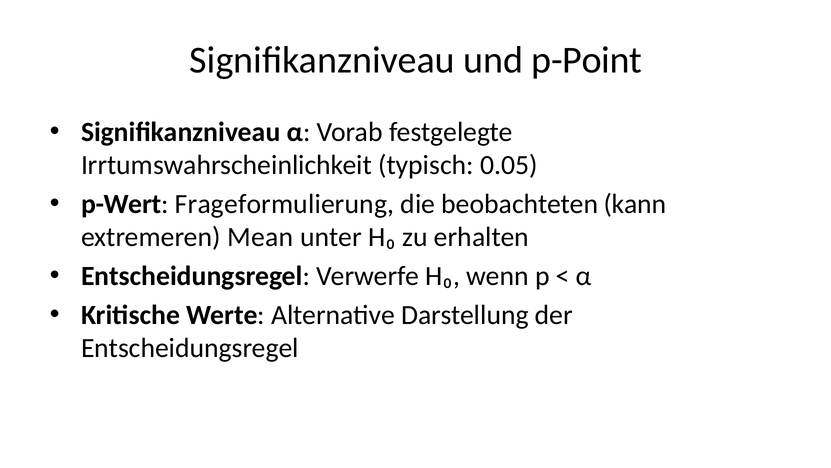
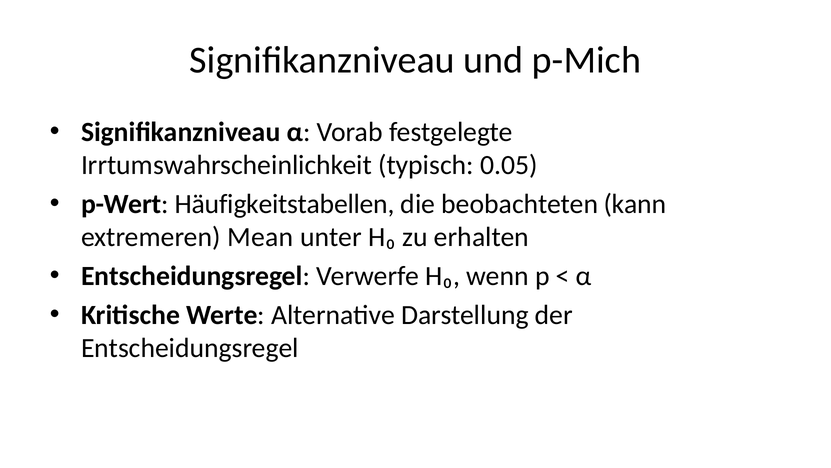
p-Point: p-Point -> p-Mich (586, 60)
Frageformulierung: Frageformulierung -> Häufigkeitstabellen (285, 204)
